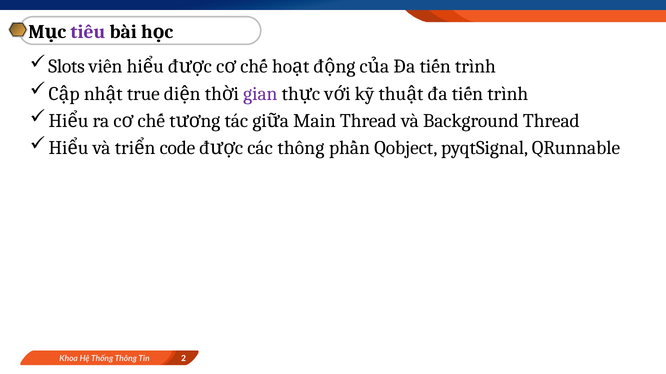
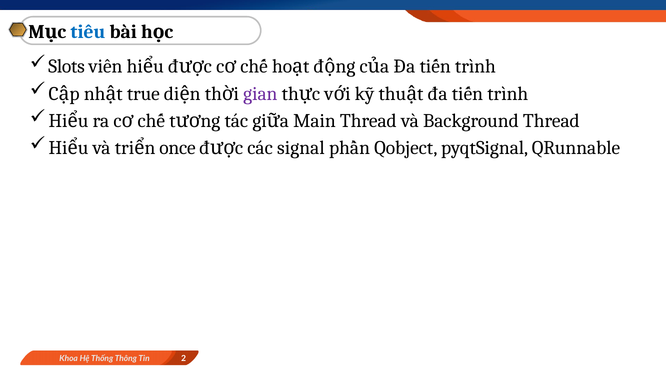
tiêu colour: purple -> blue (88, 32)
code: code -> once (177, 148)
các thông: thông -> signal (301, 148)
